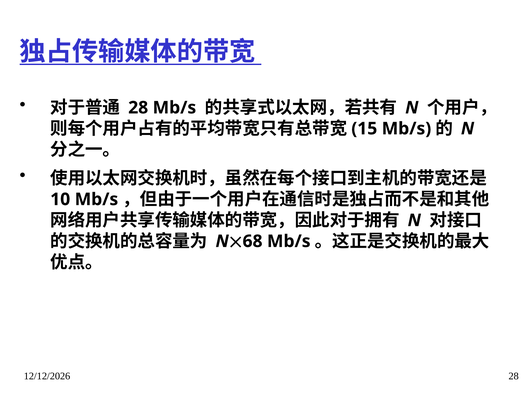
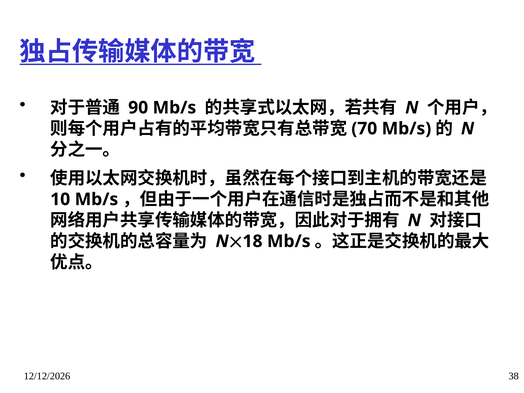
28: 28 -> 90 (138, 108)
15: 15 -> 70 (364, 129)
68: 68 -> 18 (253, 241)
28: 28 -> 38 (514, 376)
